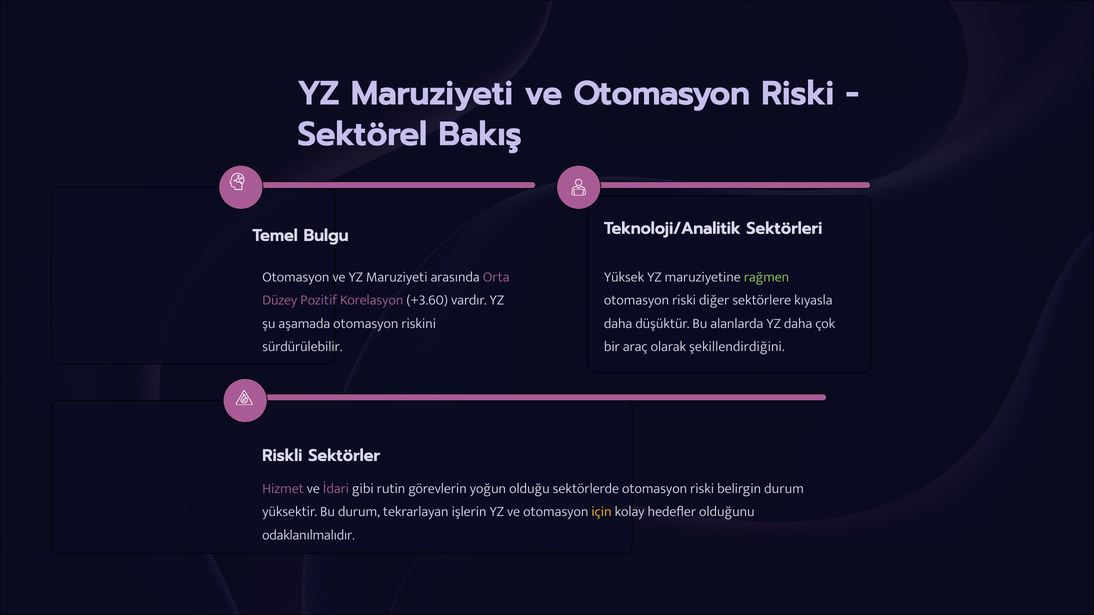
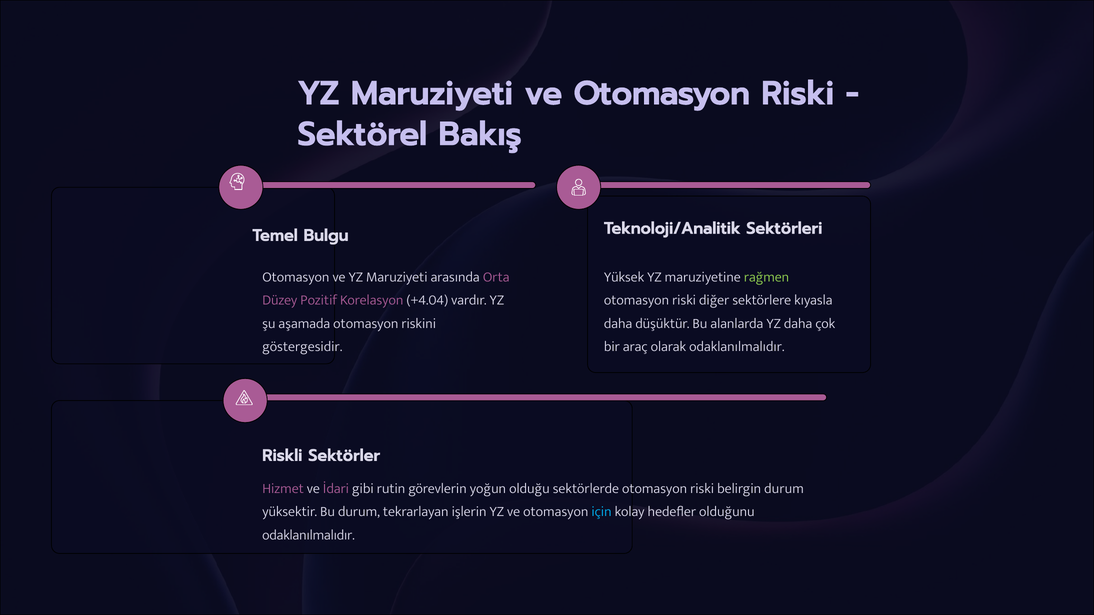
+3.60: +3.60 -> +4.04 (427, 300)
sürdürülebilir: sürdürülebilir -> göstergesidir (302, 347)
olarak şekillendirdiğini: şekillendirdiğini -> odaklanılmalıdır (737, 347)
için colour: yellow -> light blue (602, 512)
